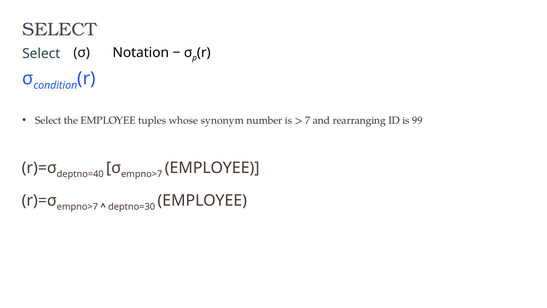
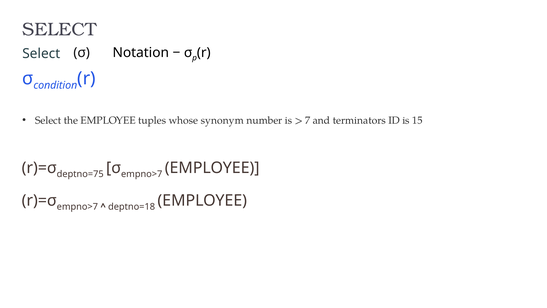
rearranging: rearranging -> terminators (359, 120)
99: 99 -> 15 (417, 120)
deptno=40: deptno=40 -> deptno=75 (80, 174)
deptno=30: deptno=30 -> deptno=18 (132, 207)
